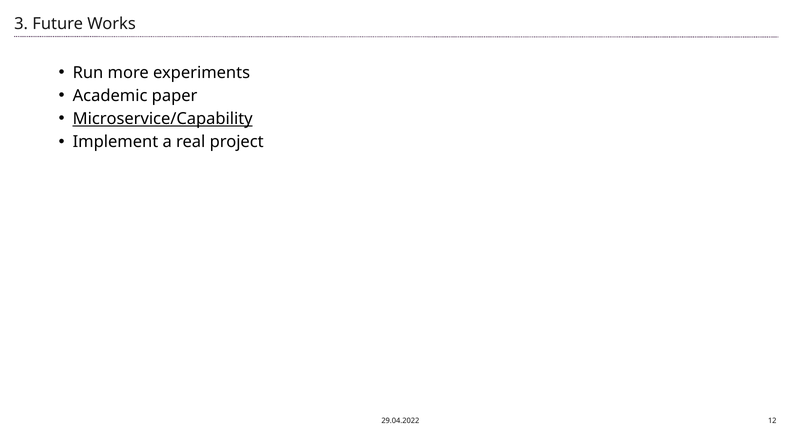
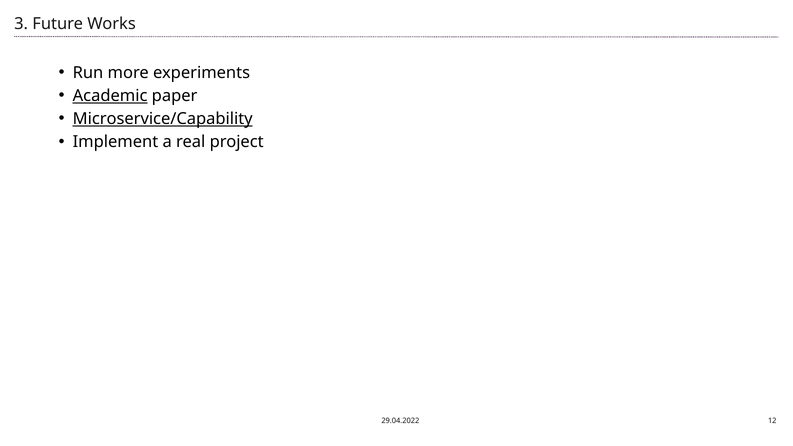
Academic underline: none -> present (110, 96)
